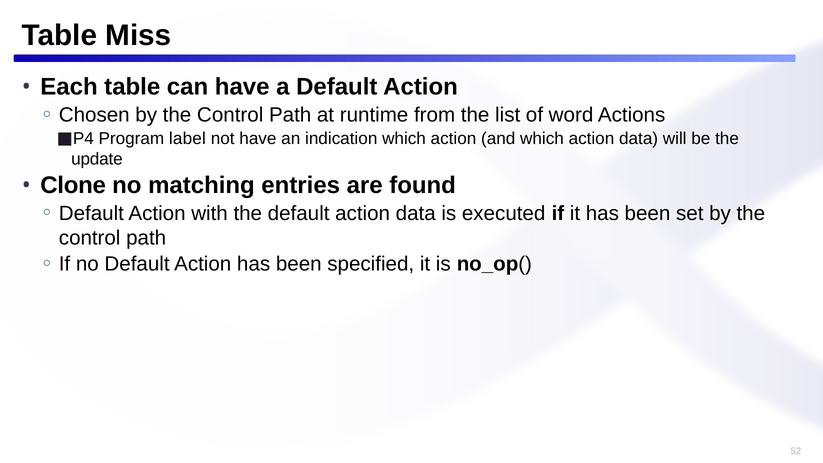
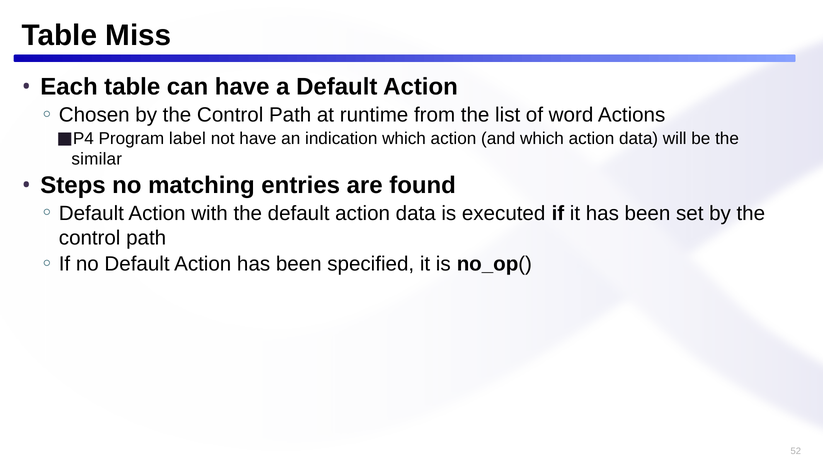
update: update -> similar (97, 159)
Clone: Clone -> Steps (73, 185)
